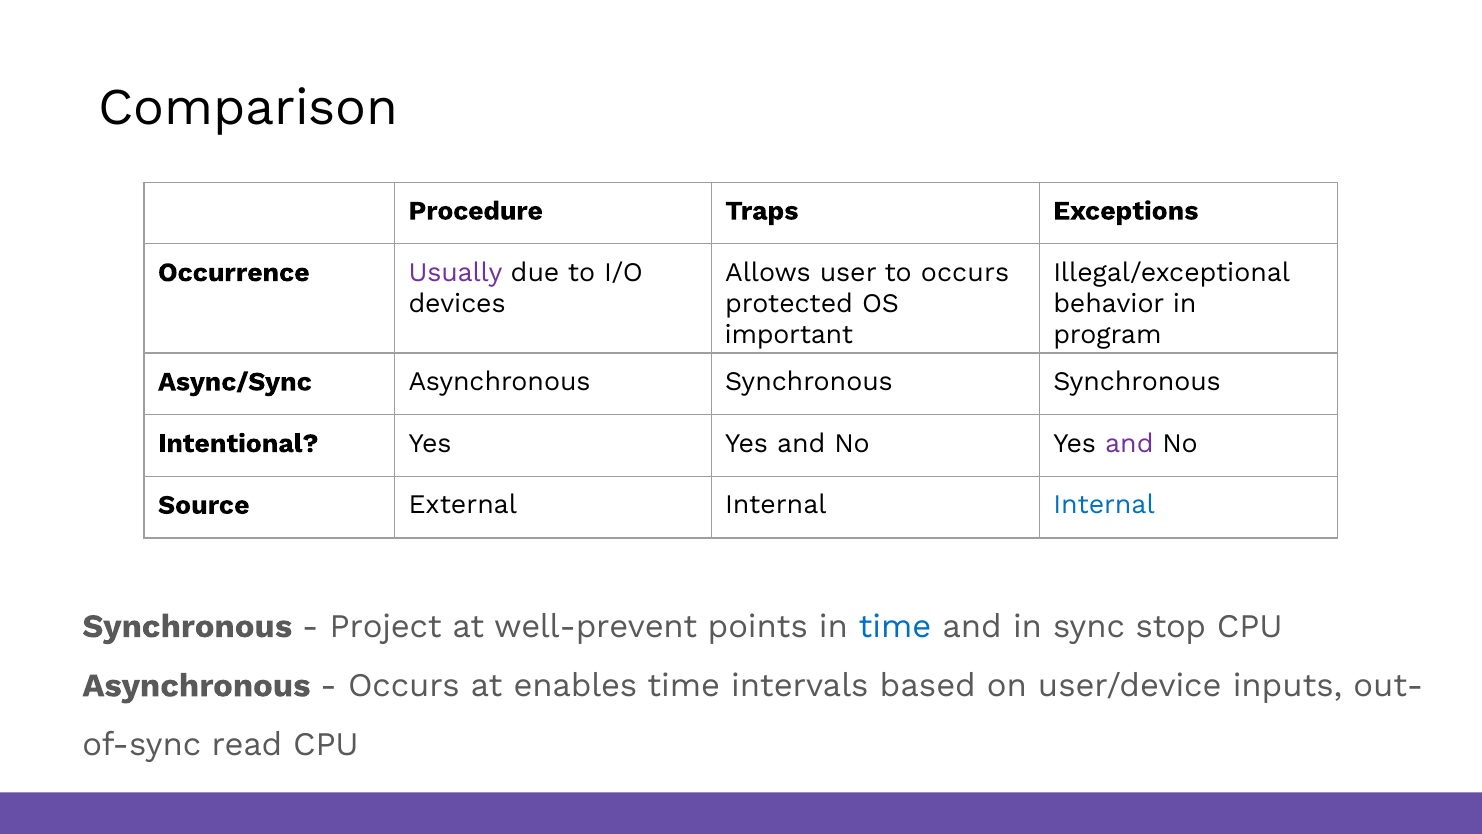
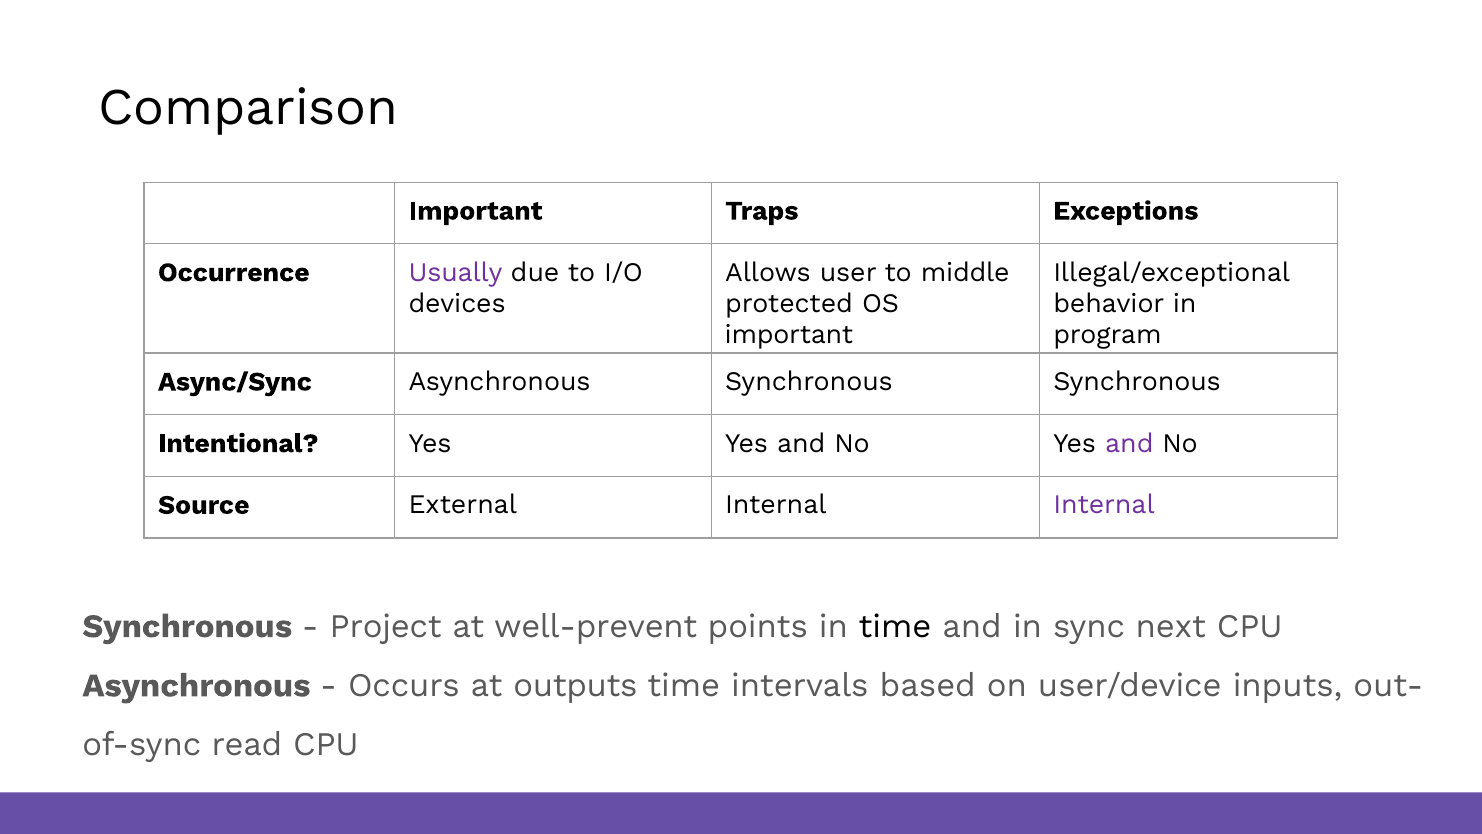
Procedure: Procedure -> Important (476, 211)
to occurs: occurs -> middle (965, 272)
Internal colour: blue -> purple (1104, 505)
time colour: blue -> black (895, 626)
stop: stop -> next (1171, 626)
enables: enables -> outputs (575, 685)
